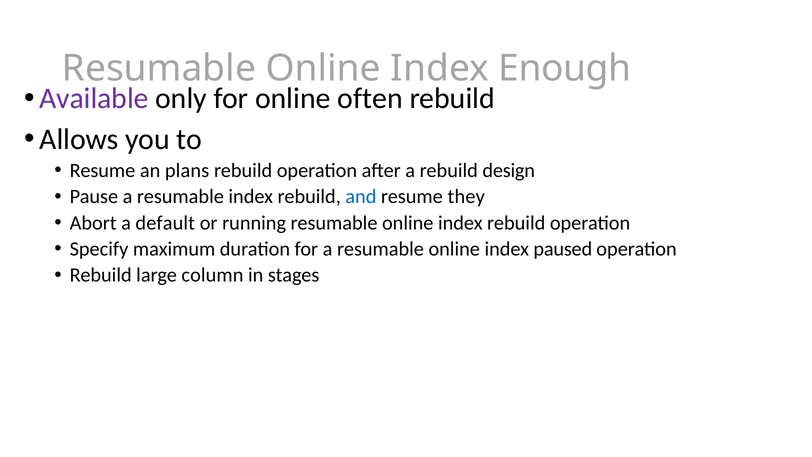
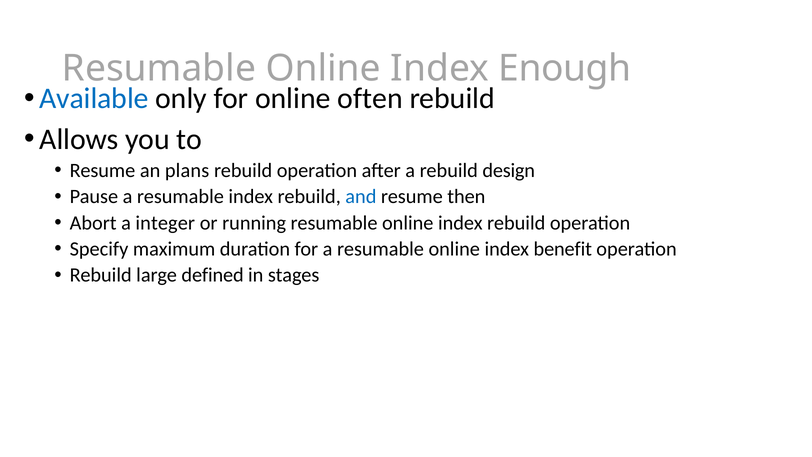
Available colour: purple -> blue (94, 98)
they: they -> then (466, 197)
default: default -> integer (165, 223)
paused: paused -> benefit (563, 249)
column: column -> defined (213, 275)
